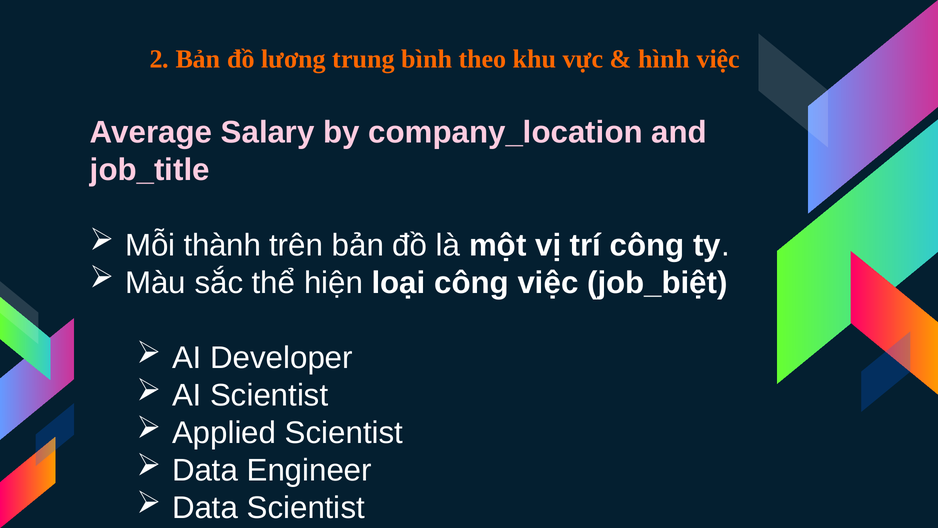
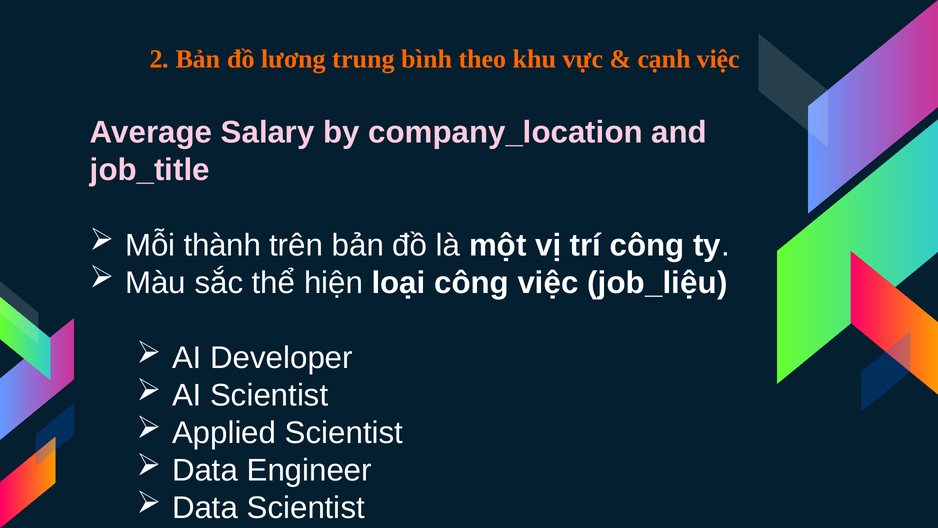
hình: hình -> cạnh (664, 59)
job_biệt: job_biệt -> job_liệu (657, 283)
